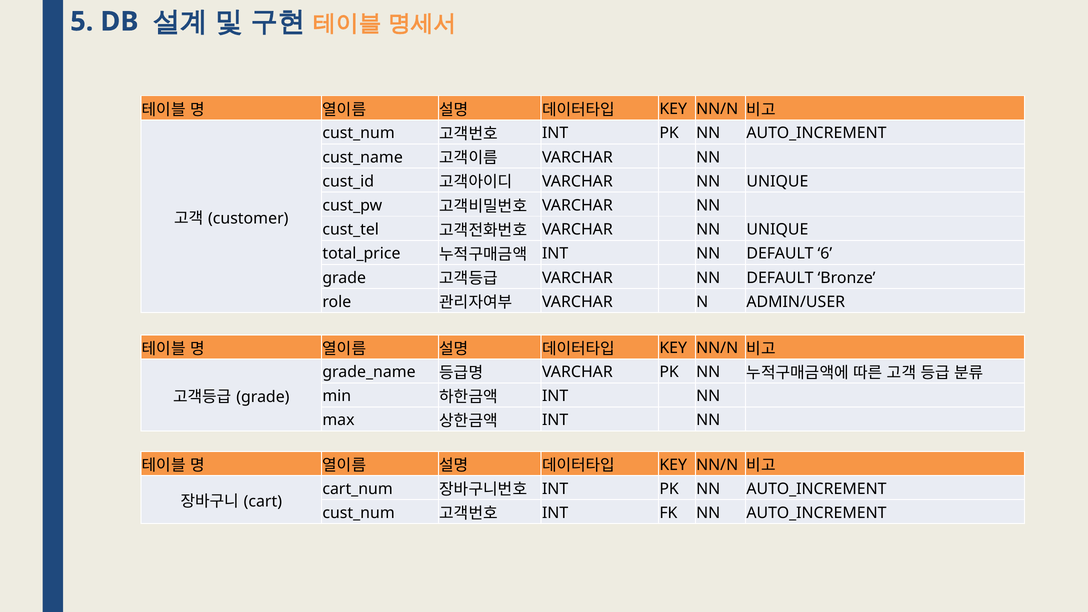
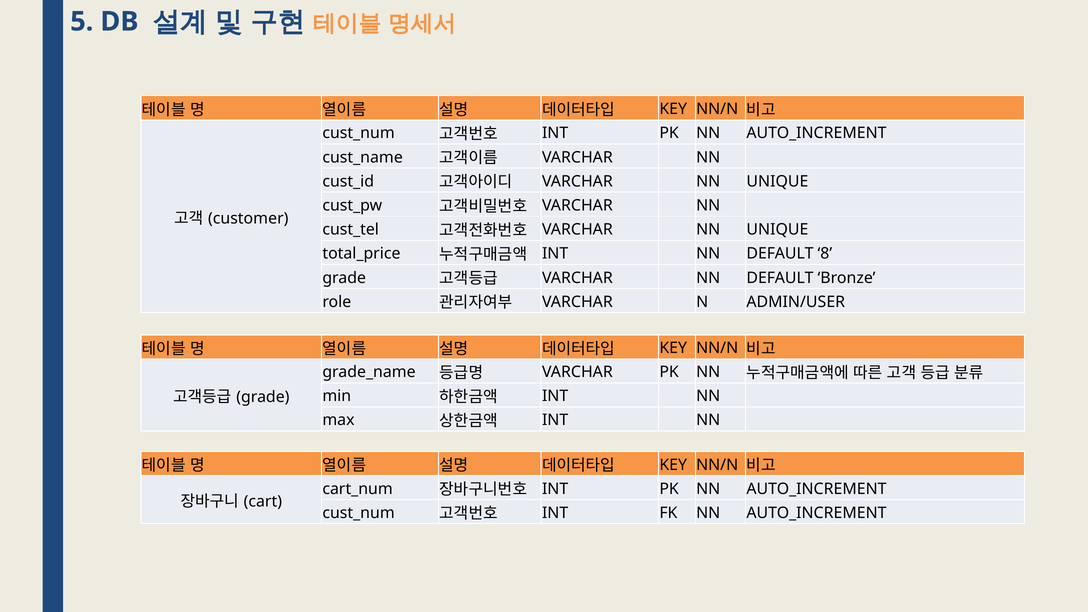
6: 6 -> 8 (825, 254)
